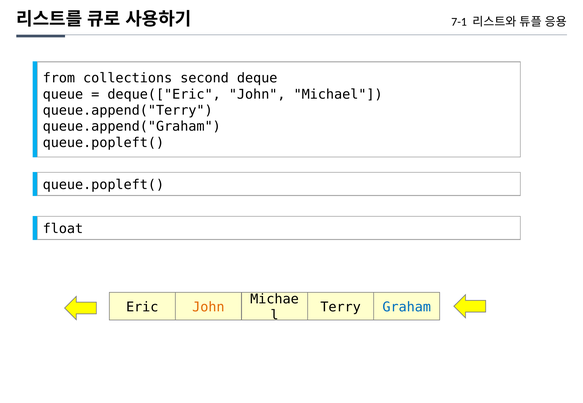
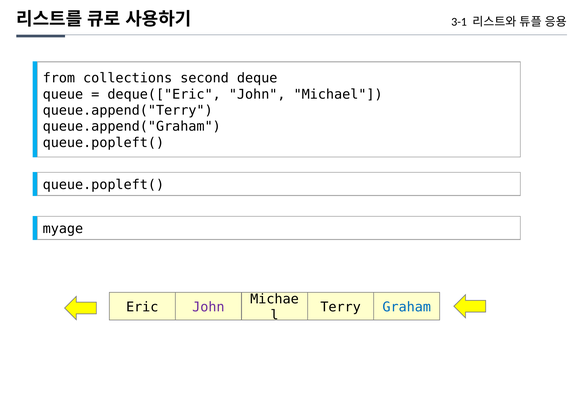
7-1: 7-1 -> 3-1 (459, 22)
float: float -> myage (63, 229)
John colour: orange -> purple (208, 308)
